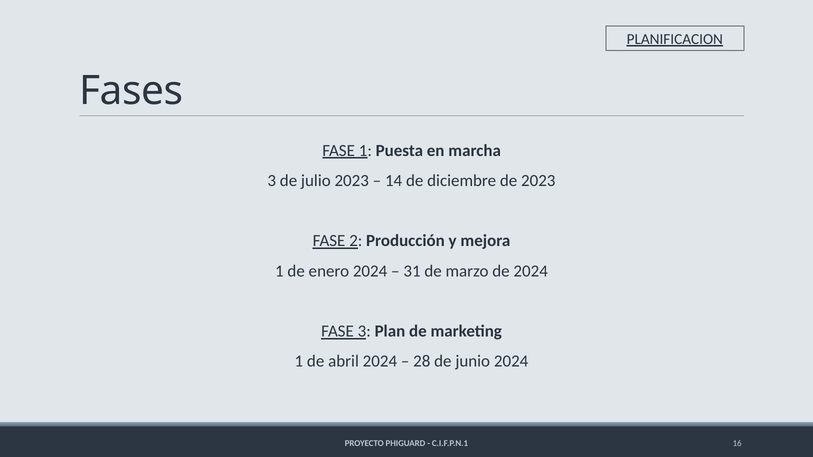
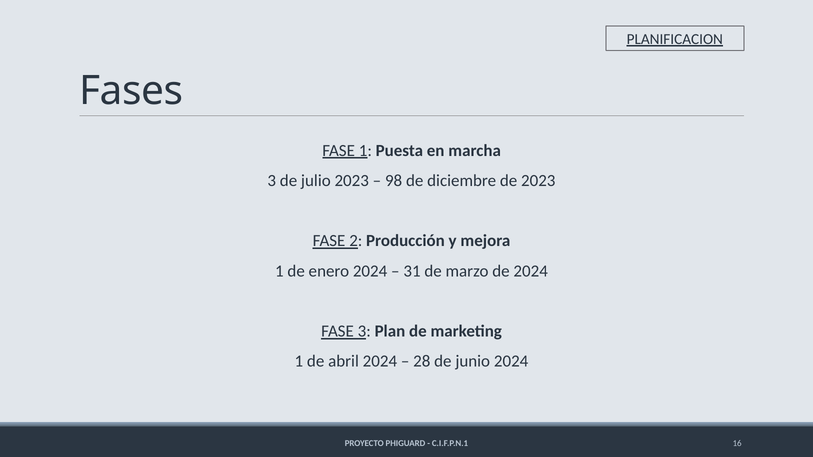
14: 14 -> 98 (394, 181)
